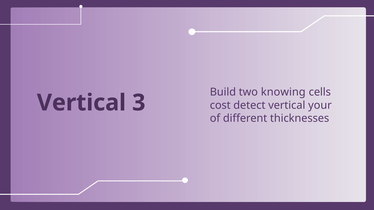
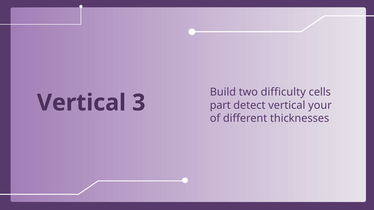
knowing: knowing -> difficulty (283, 92)
cost: cost -> part (220, 105)
